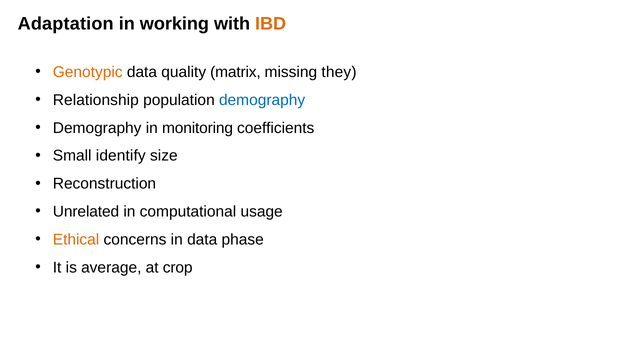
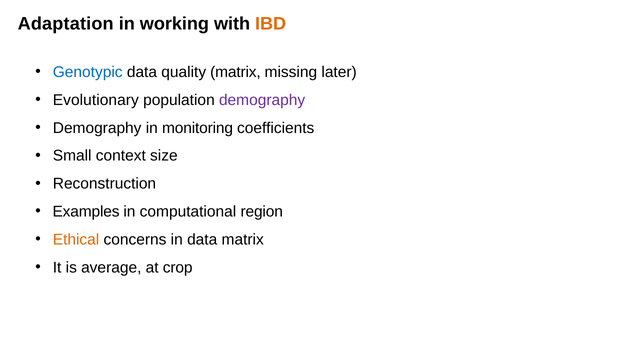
Genotypic colour: orange -> blue (88, 72)
they: they -> later (339, 72)
Relationship: Relationship -> Evolutionary (96, 100)
demography colour: blue -> purple (262, 100)
identify: identify -> context (121, 156)
Unrelated: Unrelated -> Examples (86, 212)
usage: usage -> region (262, 212)
data phase: phase -> matrix (243, 239)
